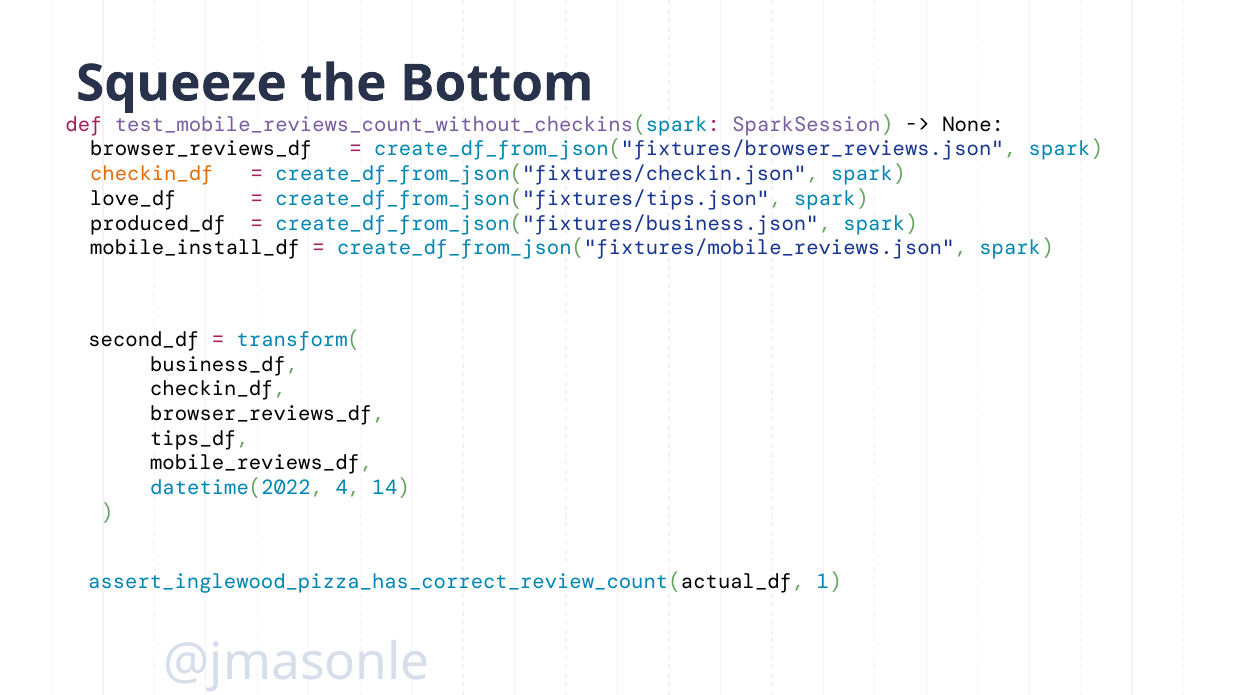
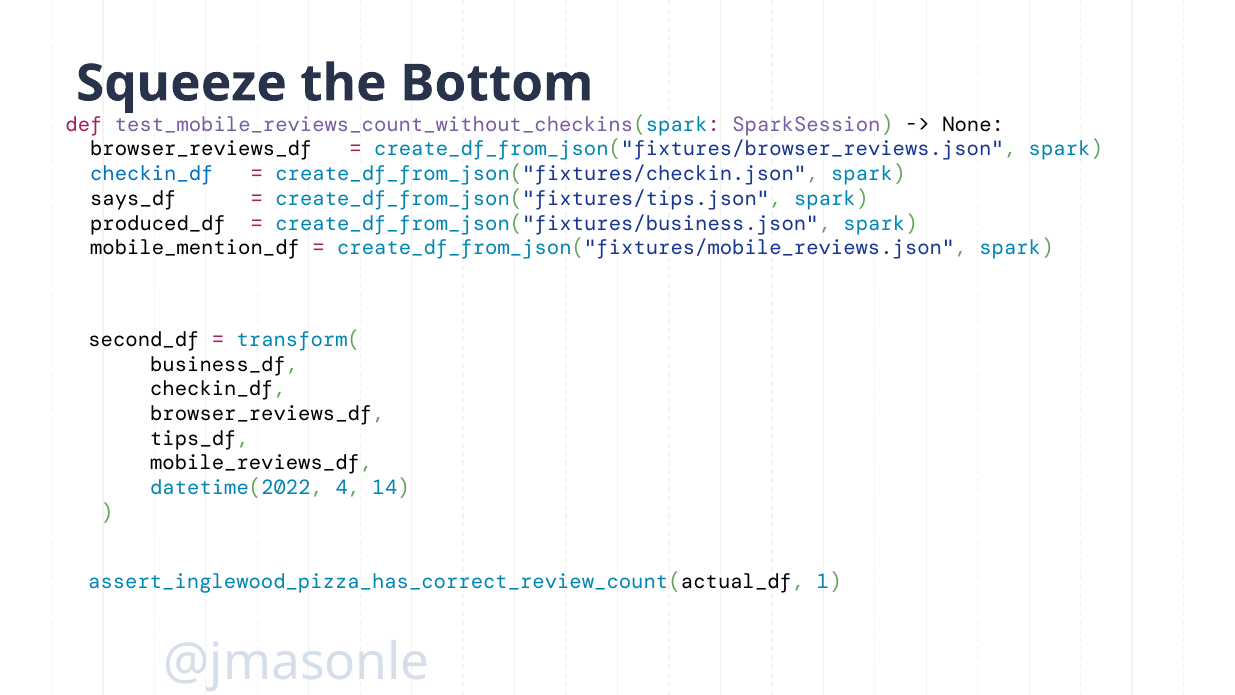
checkin_df colour: orange -> blue (152, 174)
love_df: love_df -> says_df (133, 199)
mobile_install_df: mobile_install_df -> mobile_mention_df (195, 248)
